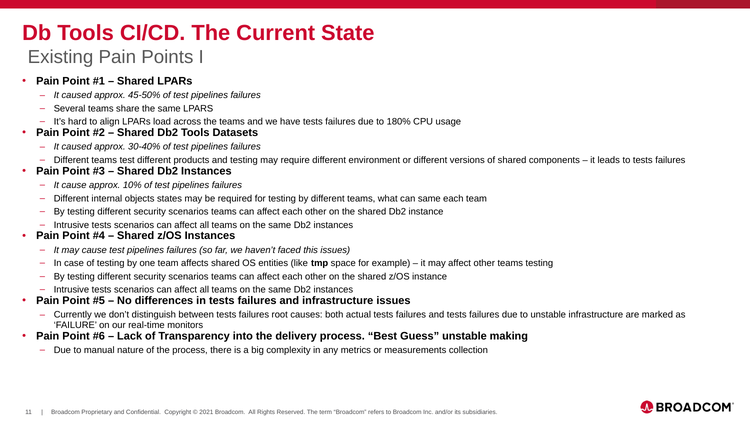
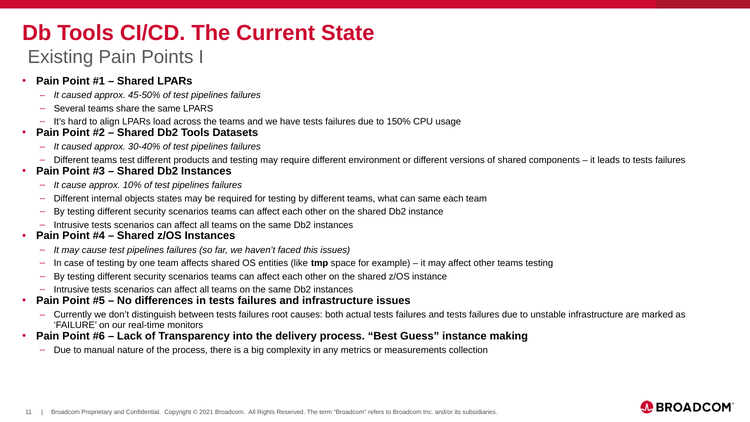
180%: 180% -> 150% (399, 122)
Guess unstable: unstable -> instance (464, 336)
